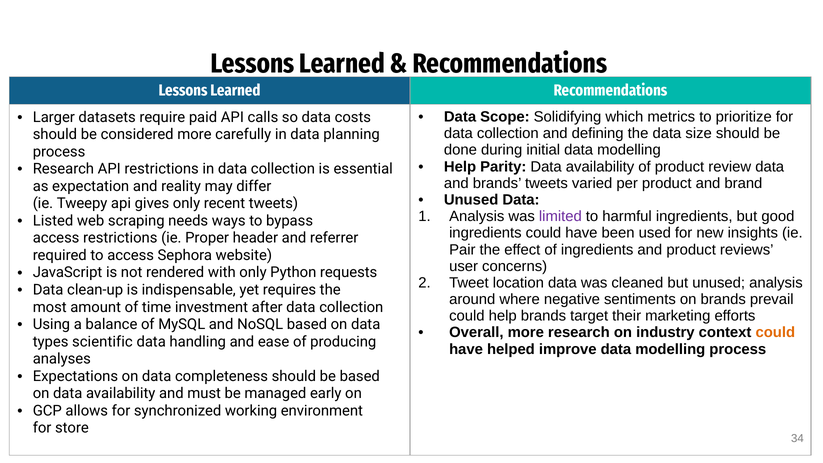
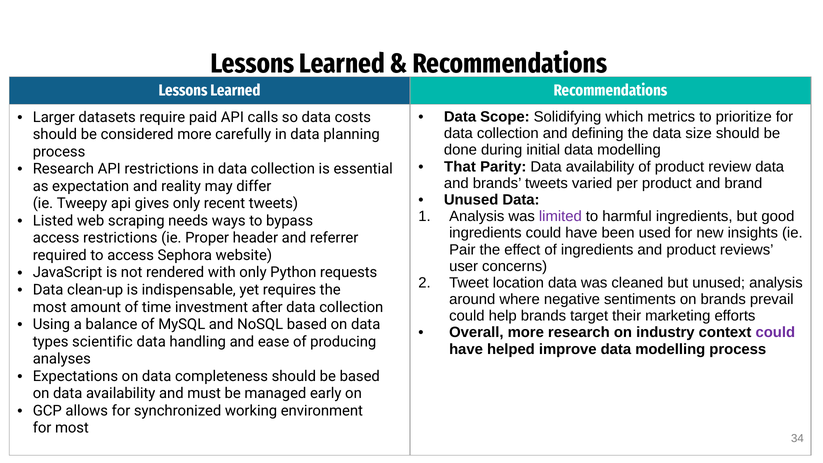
Help: Help -> That (460, 167)
could colour: orange -> purple (775, 333)
for store: store -> most (72, 428)
